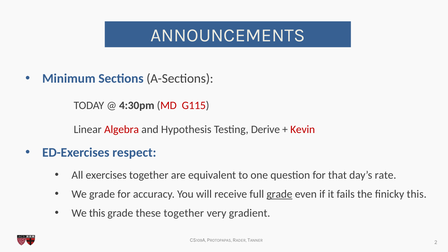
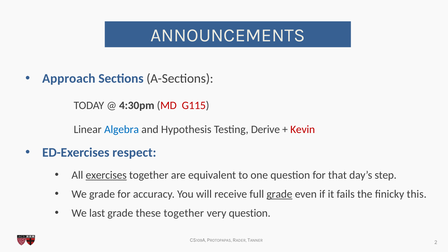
Minimum: Minimum -> Approach (69, 79)
Algebra colour: red -> blue (122, 130)
exercises underline: none -> present (106, 175)
rate: rate -> step (386, 175)
We this: this -> last (97, 213)
very gradient: gradient -> question (250, 213)
